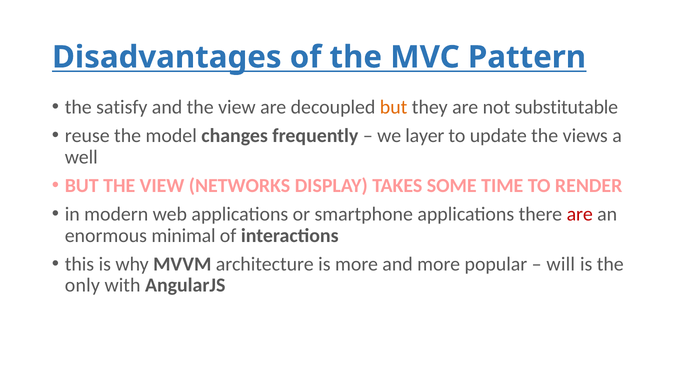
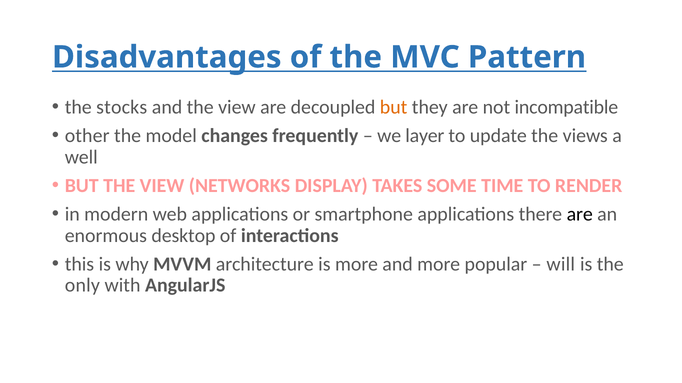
satisfy: satisfy -> stocks (122, 107)
substitutable: substitutable -> incompatible (566, 107)
reuse: reuse -> other (87, 136)
are colour: red -> black (580, 214)
minimal: minimal -> desktop (183, 236)
